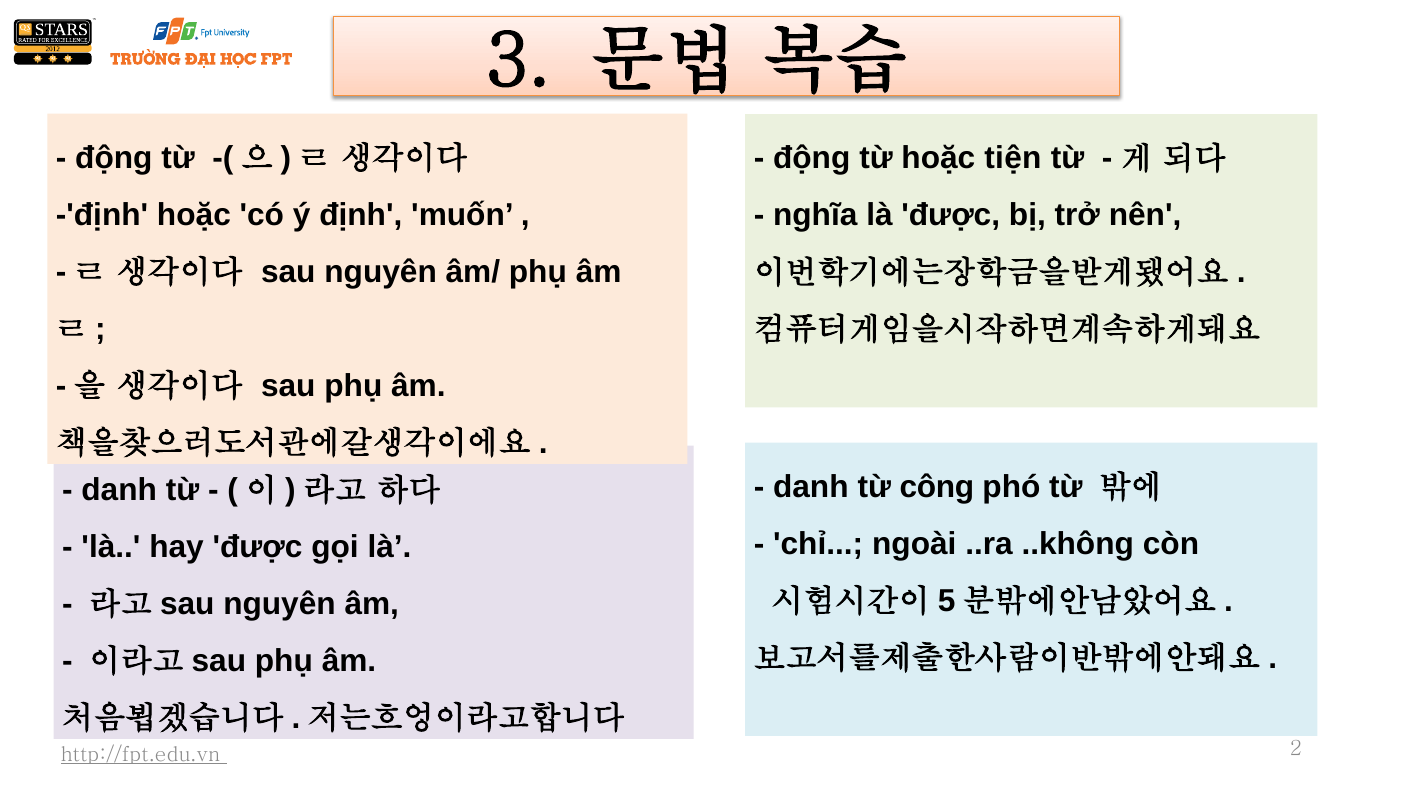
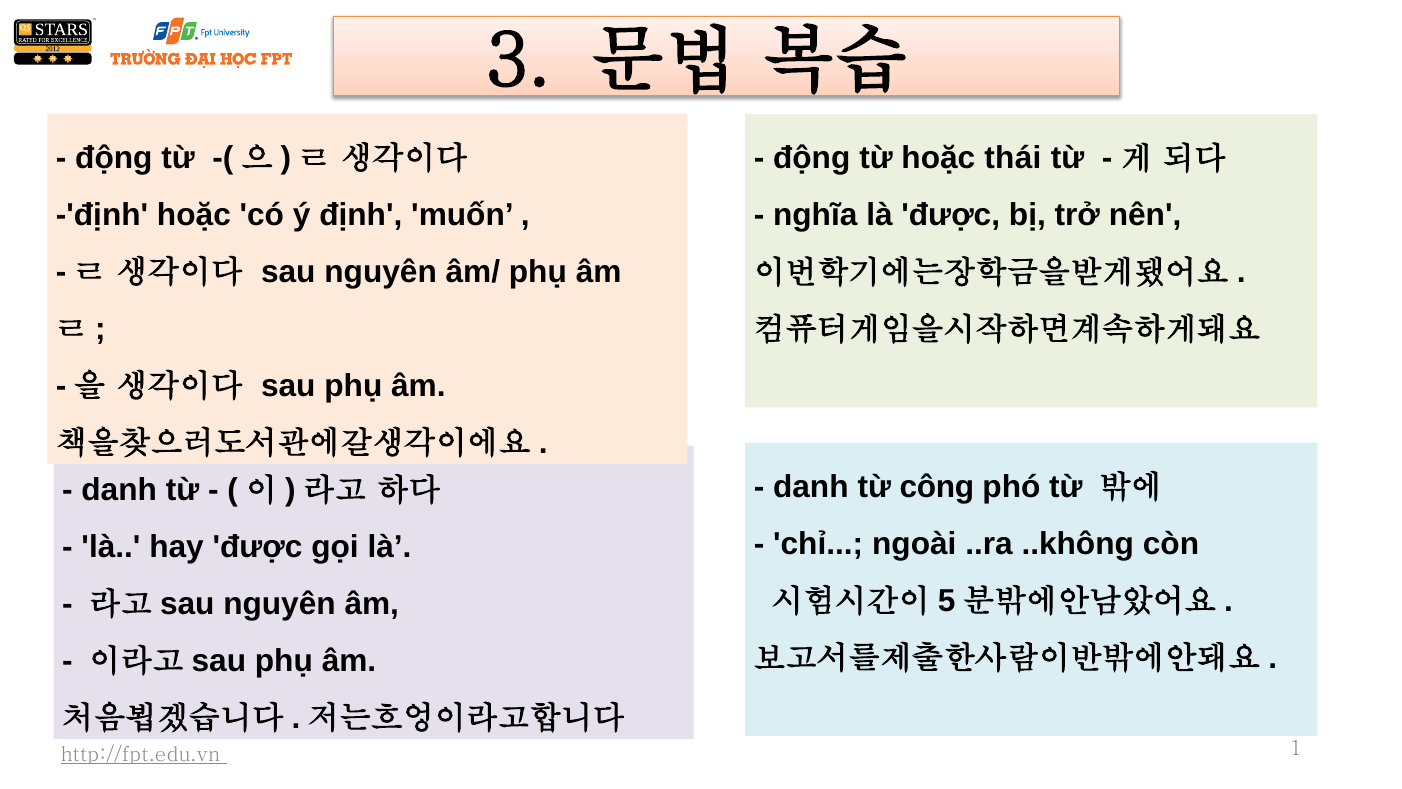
tiện: tiện -> thái (1013, 158)
2: 2 -> 1 (1296, 749)
